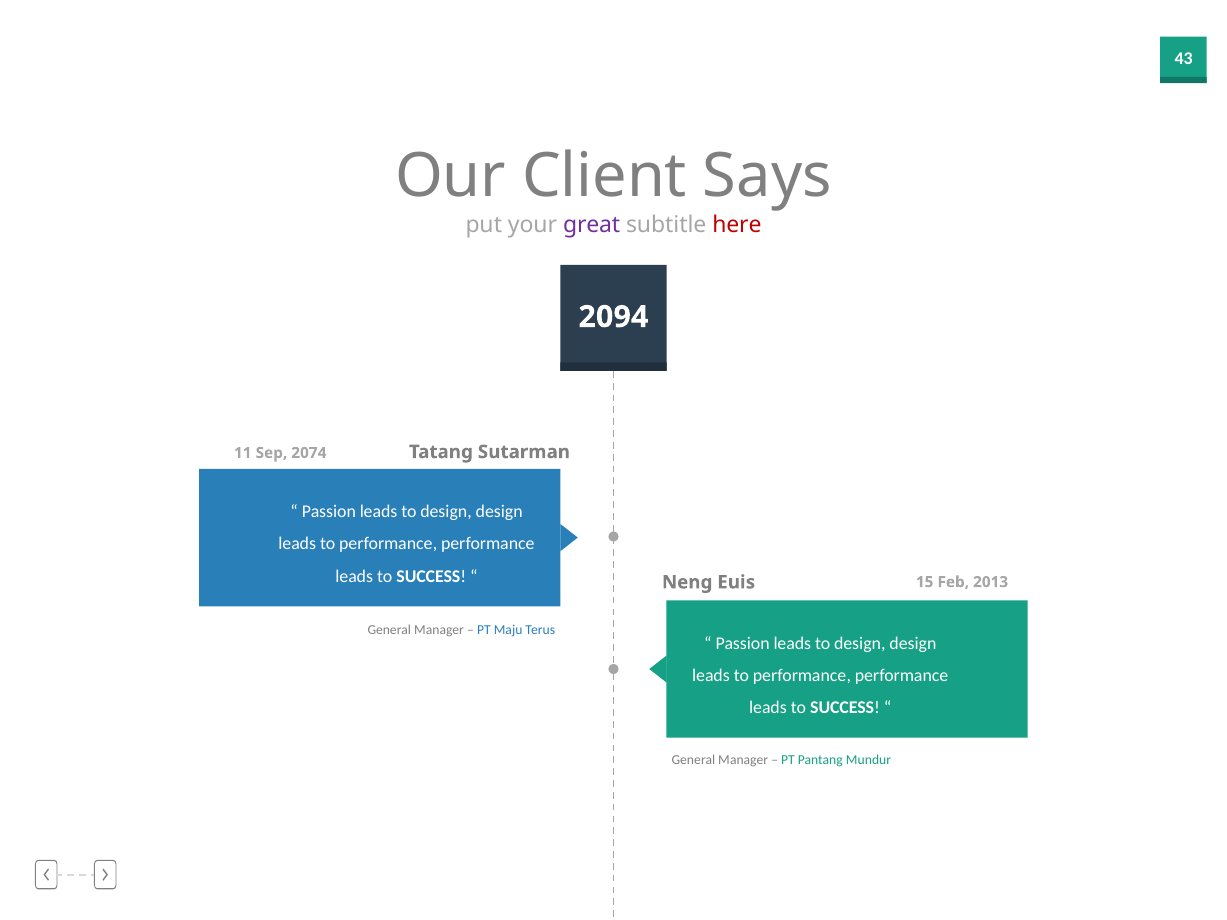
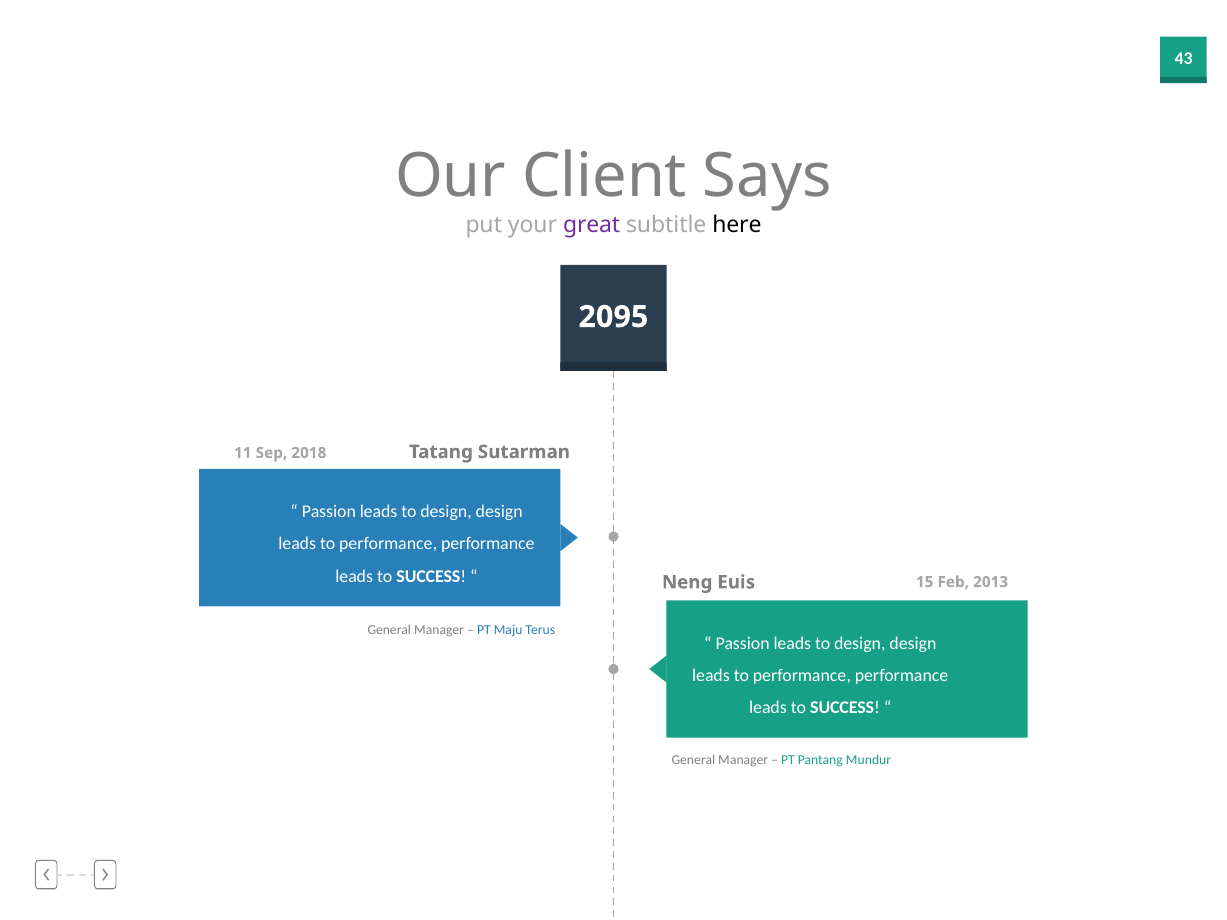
here colour: red -> black (737, 225)
2094: 2094 -> 2095 (613, 317)
2074: 2074 -> 2018 (309, 453)
